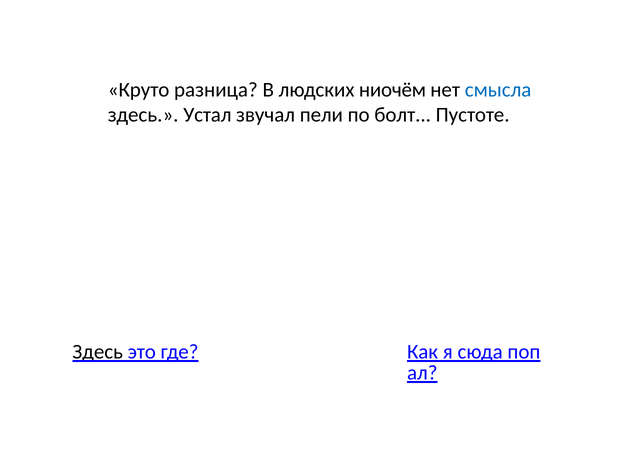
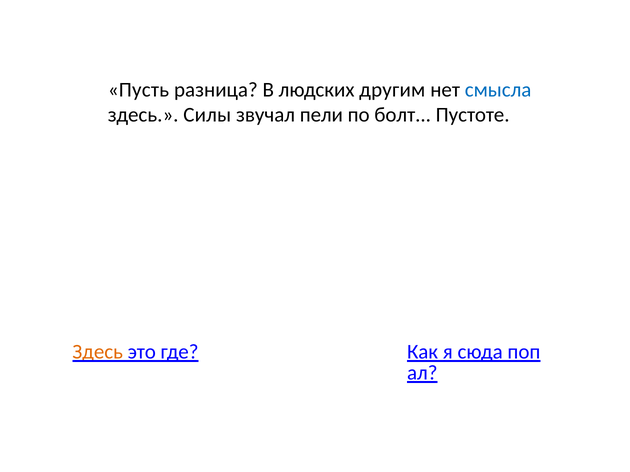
Круто: Круто -> Пусть (138, 90)
ниочём: ниочём -> другим (392, 90)
Устал: Устал -> Силы (207, 115)
Здесь colour: black -> orange (98, 352)
